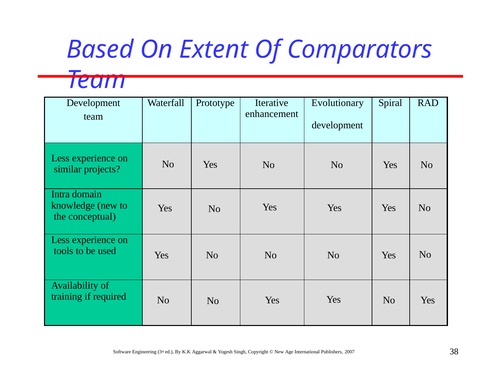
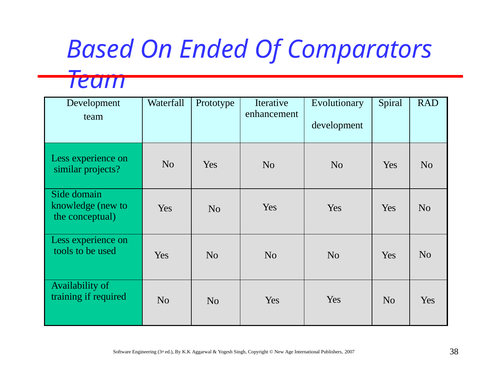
Extent: Extent -> Ended (214, 50)
Intra: Intra -> Side (60, 194)
